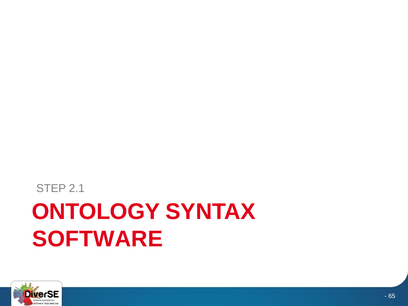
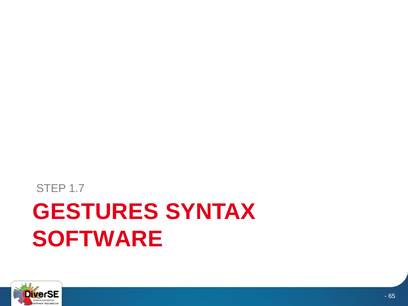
2.1: 2.1 -> 1.7 (77, 189)
ONTOLOGY: ONTOLOGY -> GESTURES (96, 212)
